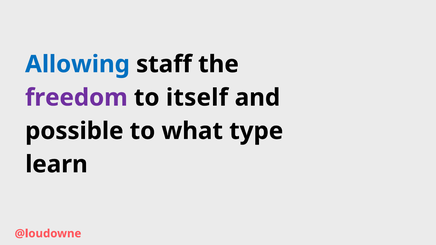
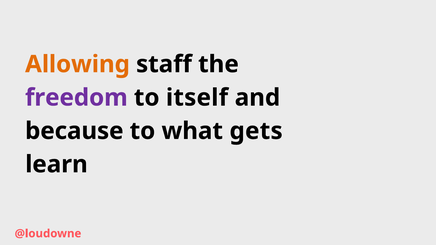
Allowing colour: blue -> orange (77, 64)
possible: possible -> because (74, 131)
type: type -> gets (256, 131)
